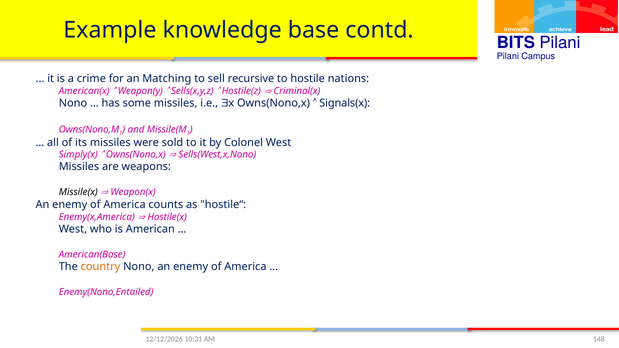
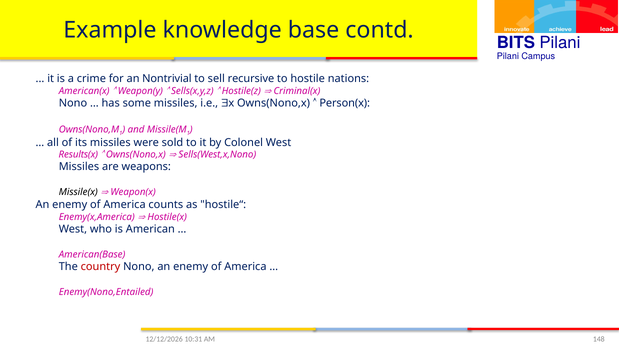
Matching: Matching -> Nontrivial (167, 79)
Signals(x: Signals(x -> Person(x (345, 103)
Simply(x: Simply(x -> Results(x (78, 155)
country colour: orange -> red (100, 267)
